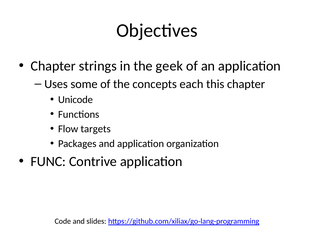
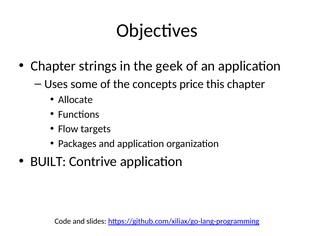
each: each -> price (192, 84)
Unicode: Unicode -> Allocate (75, 99)
FUNC: FUNC -> BUILT (48, 161)
